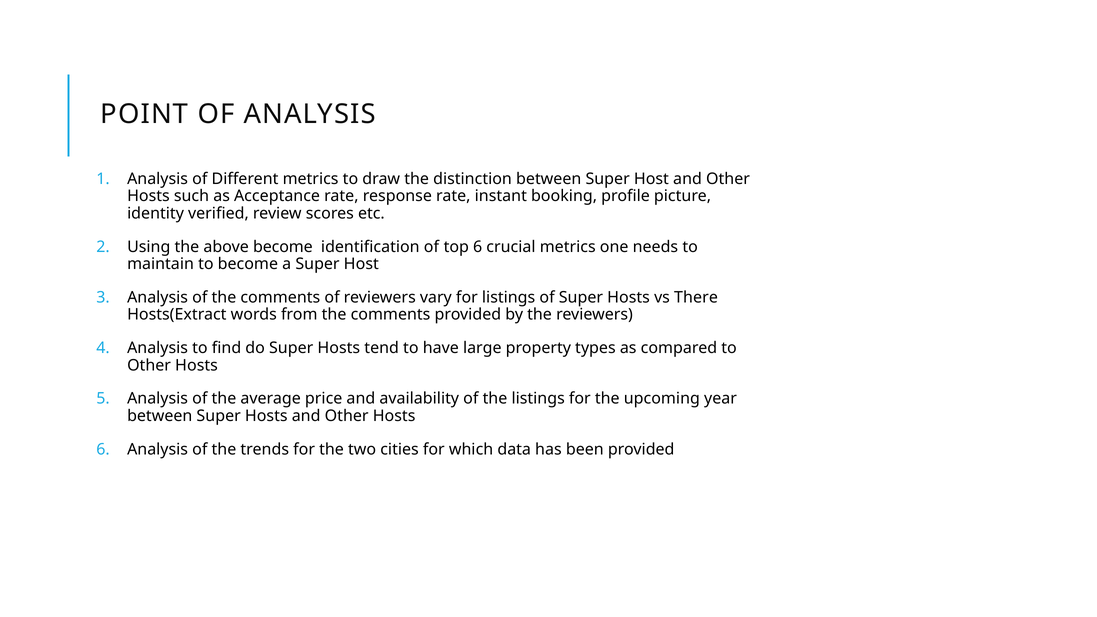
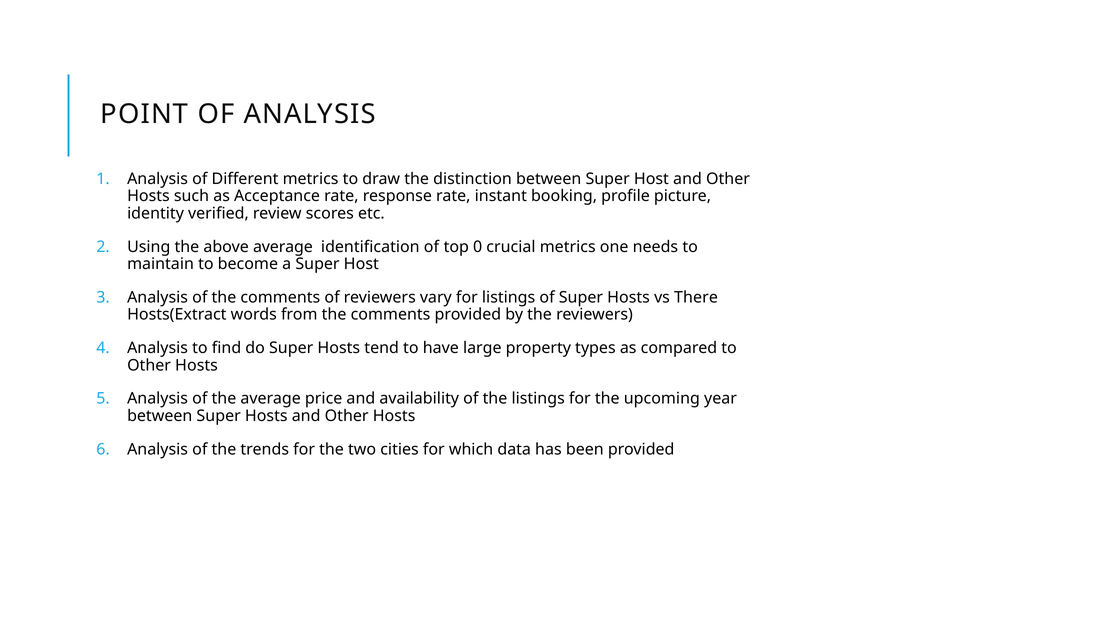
above become: become -> average (283, 247)
top 6: 6 -> 0 (478, 247)
